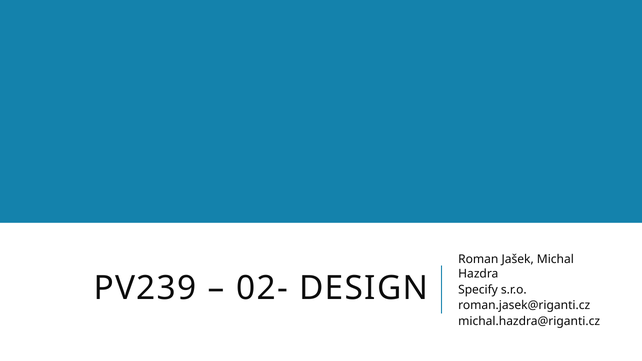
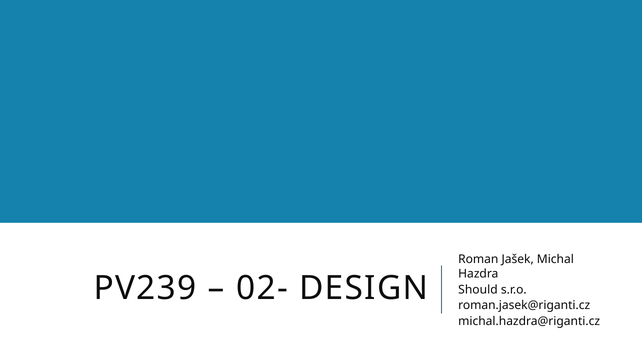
Specify: Specify -> Should (478, 290)
